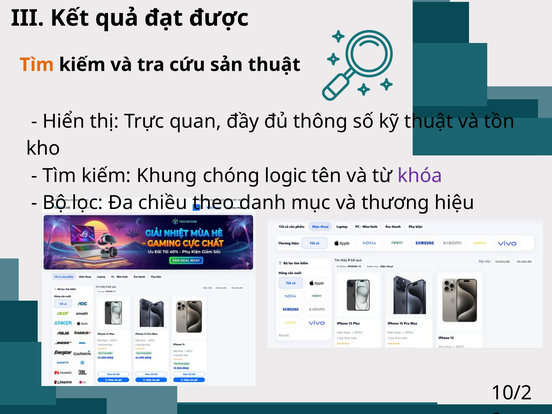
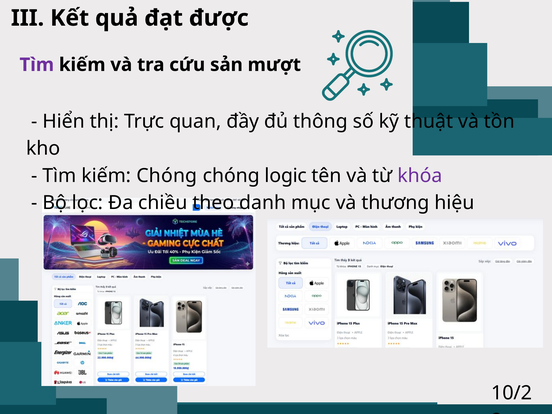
Tìm colour: orange -> purple (37, 65)
sản thuật: thuật -> mượt (274, 65)
kiếm Khung: Khung -> Chóng (167, 176)
